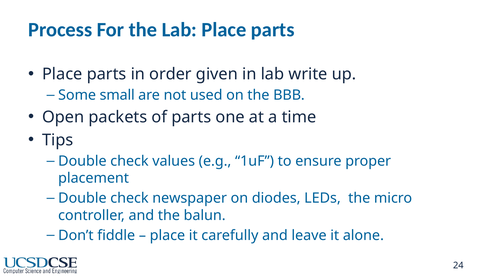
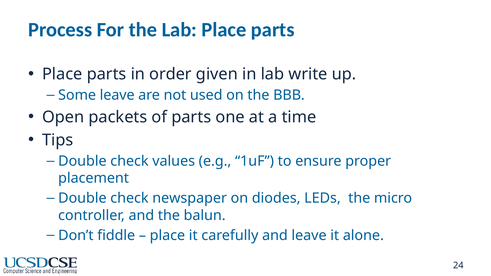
Some small: small -> leave (117, 95)
